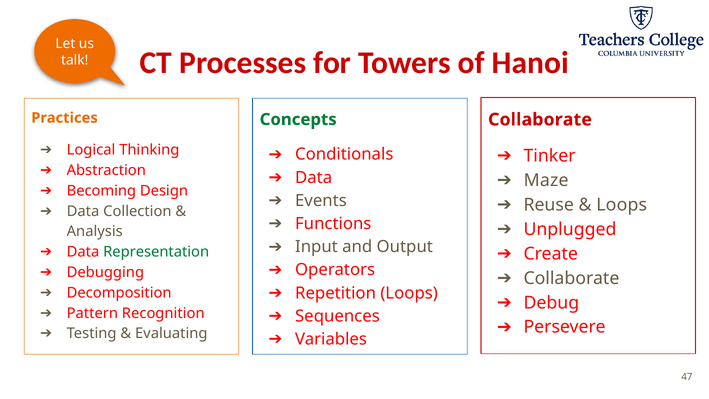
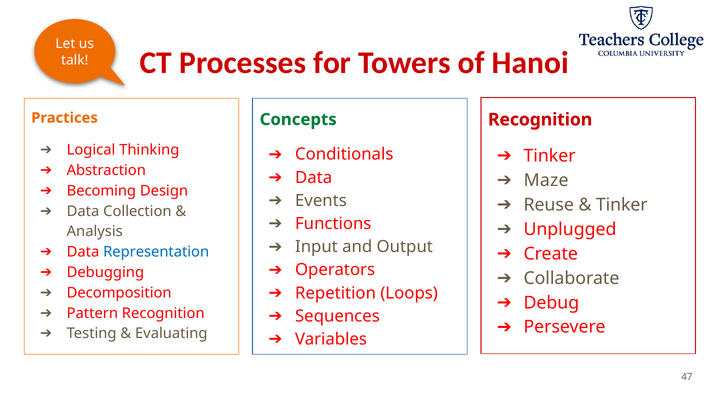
Collaborate: Collaborate -> Recognition (540, 120)
Loops: Loops -> Tinker (622, 205)
Representation colour: green -> blue (156, 252)
